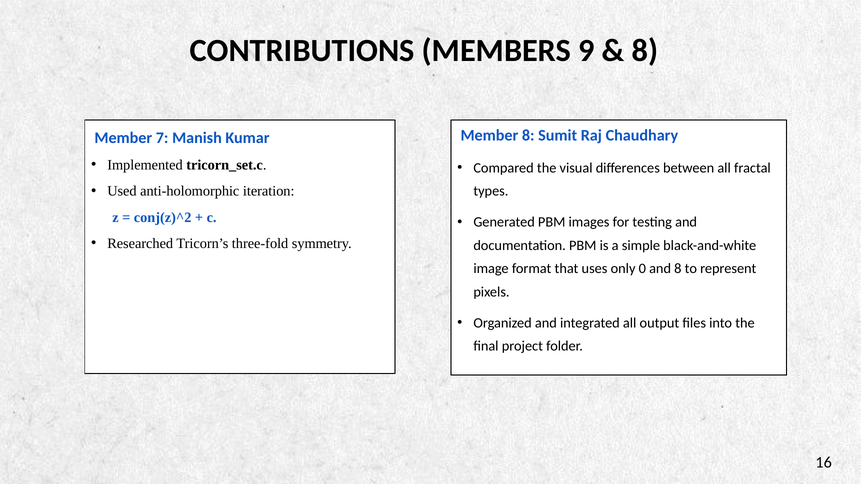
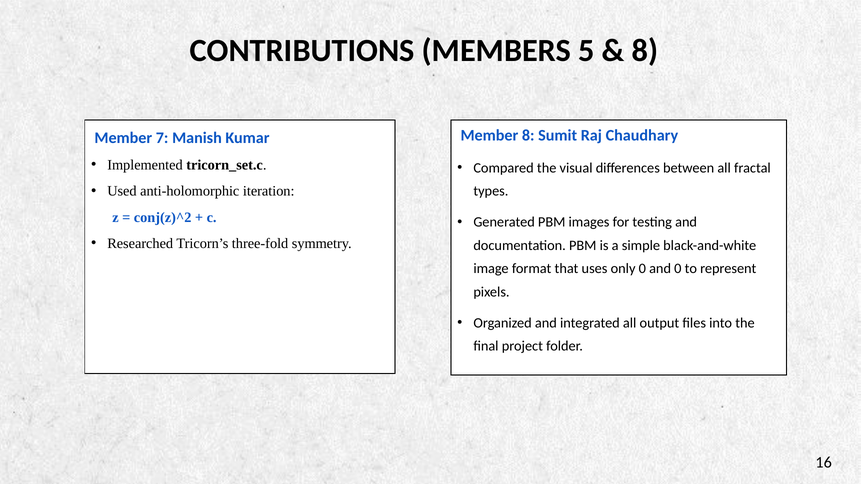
9: 9 -> 5 (586, 51)
and 8: 8 -> 0 (678, 269)
